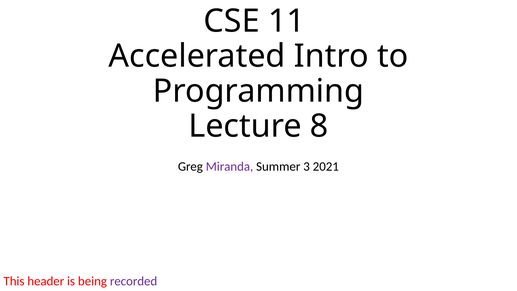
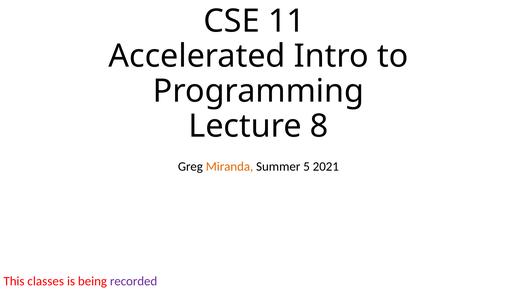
Miranda colour: purple -> orange (230, 167)
3: 3 -> 5 (307, 167)
header: header -> classes (46, 281)
